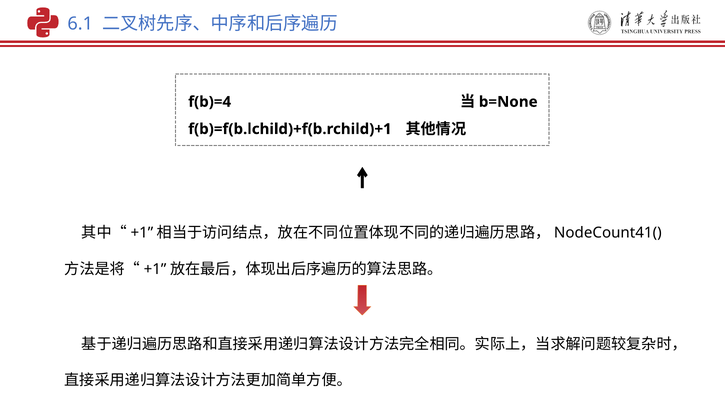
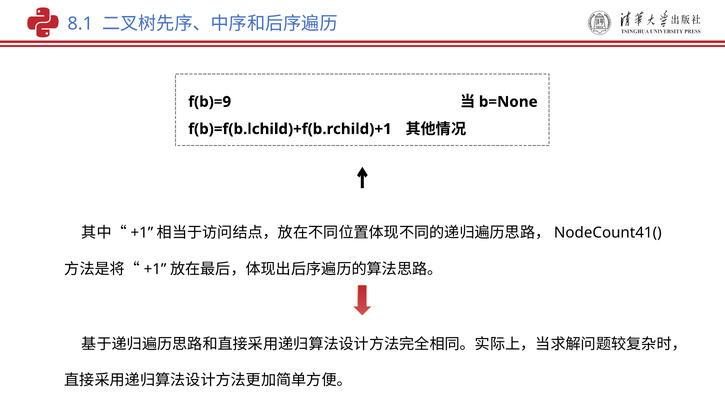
6.1: 6.1 -> 8.1 (80, 24)
f(b)=4: f(b)=4 -> f(b)=9 (210, 102)
